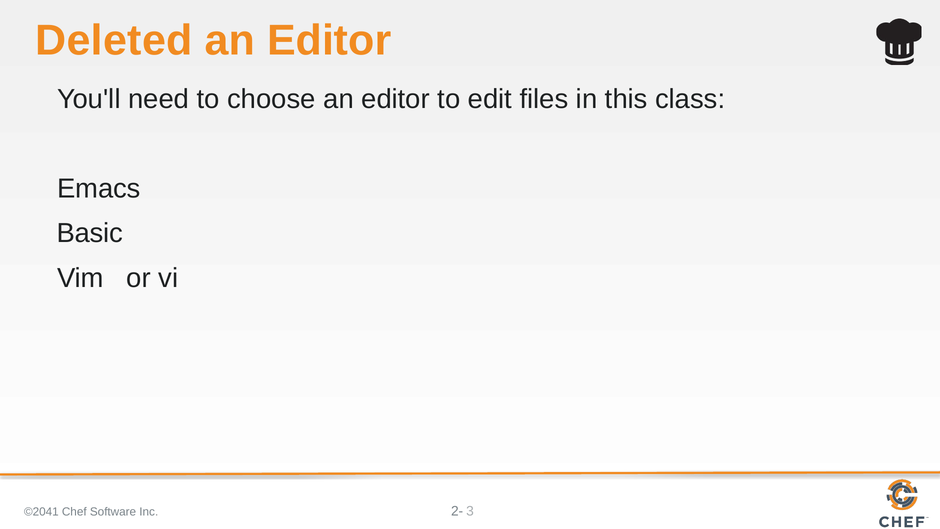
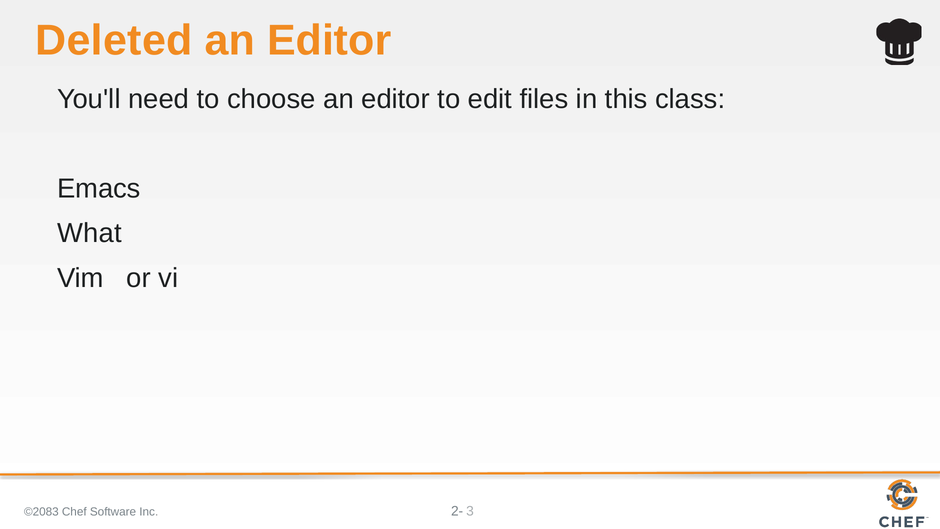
Basic: Basic -> What (90, 233)
©2041: ©2041 -> ©2083 (41, 512)
